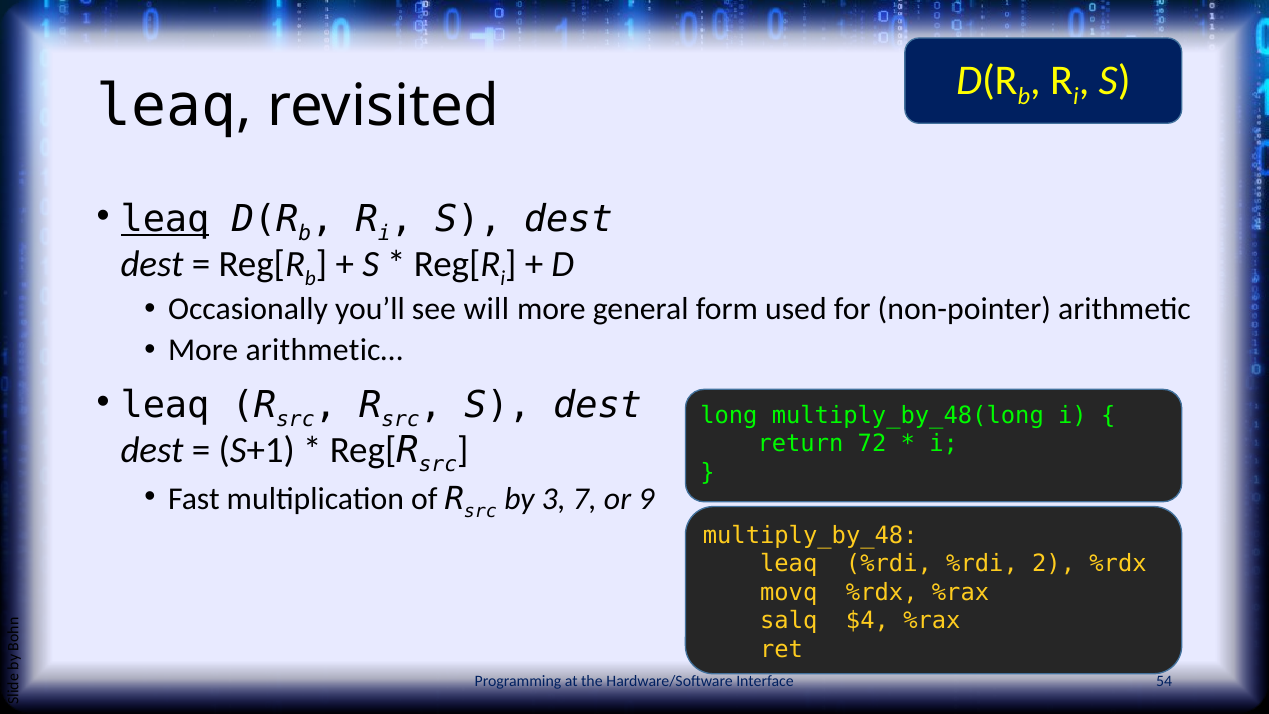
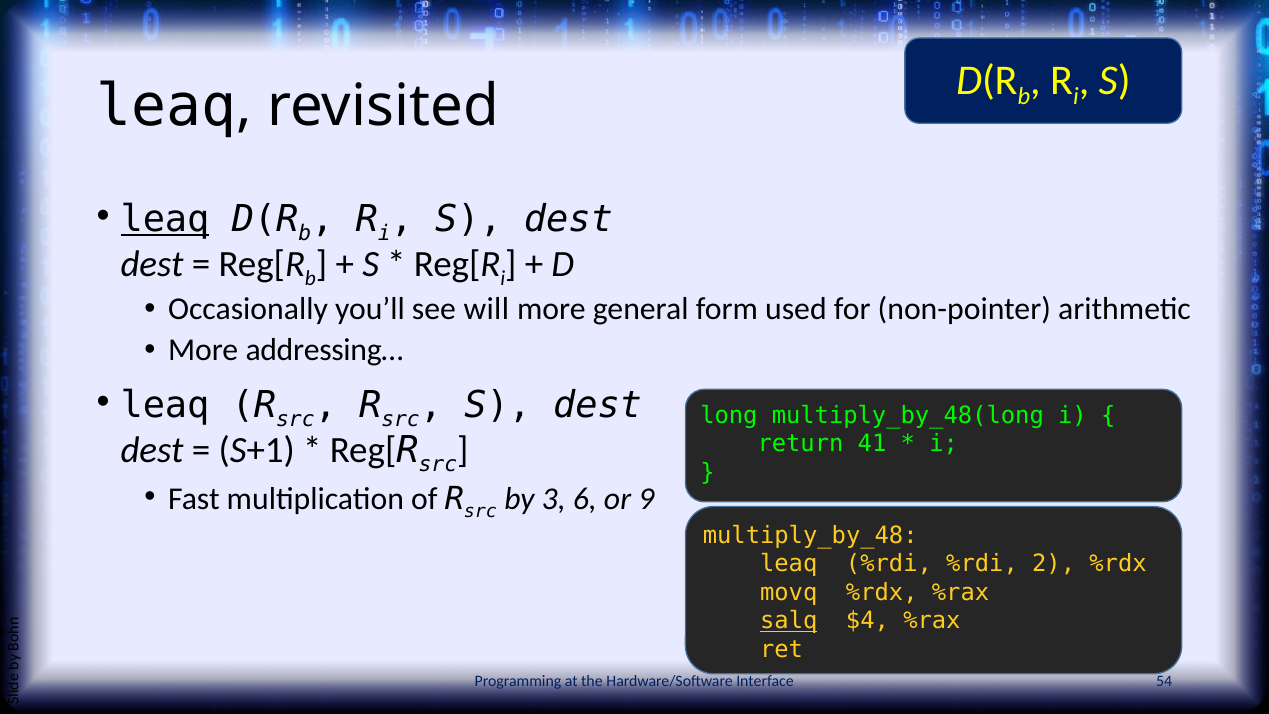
arithmetic…: arithmetic… -> addressing… (324, 350)
72: 72 -> 41 (872, 444)
7: 7 -> 6 (585, 499)
salq underline: none -> present (789, 621)
